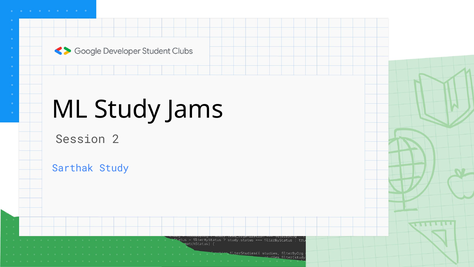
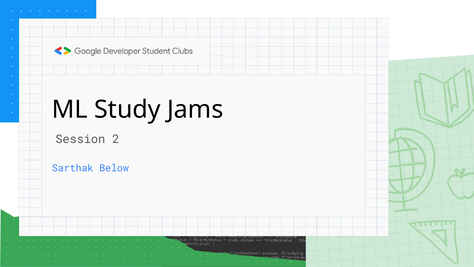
Sarthak Study: Study -> Below (114, 168)
